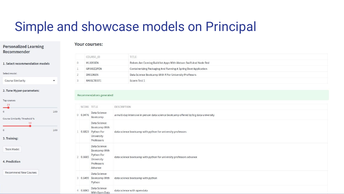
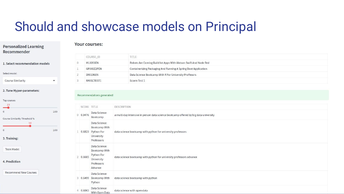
Simple: Simple -> Should (34, 27)
